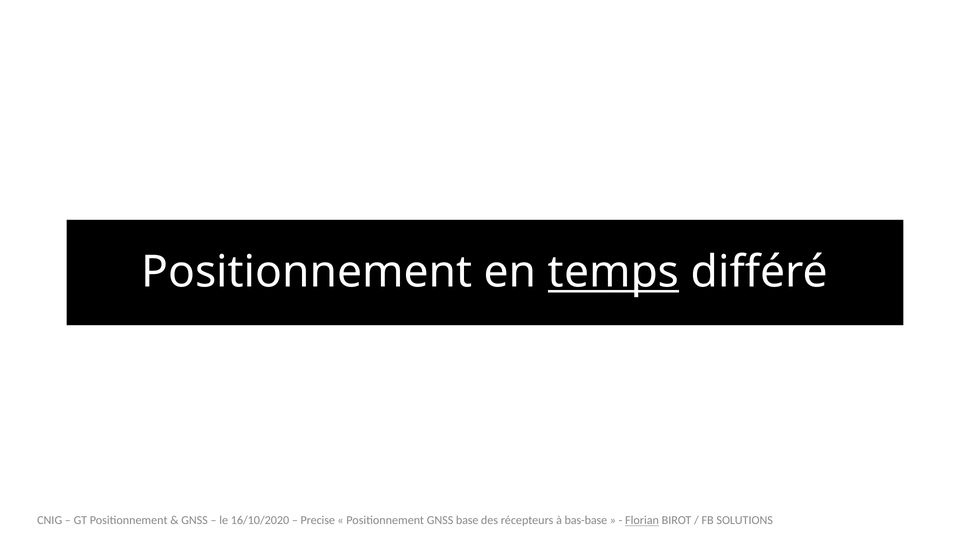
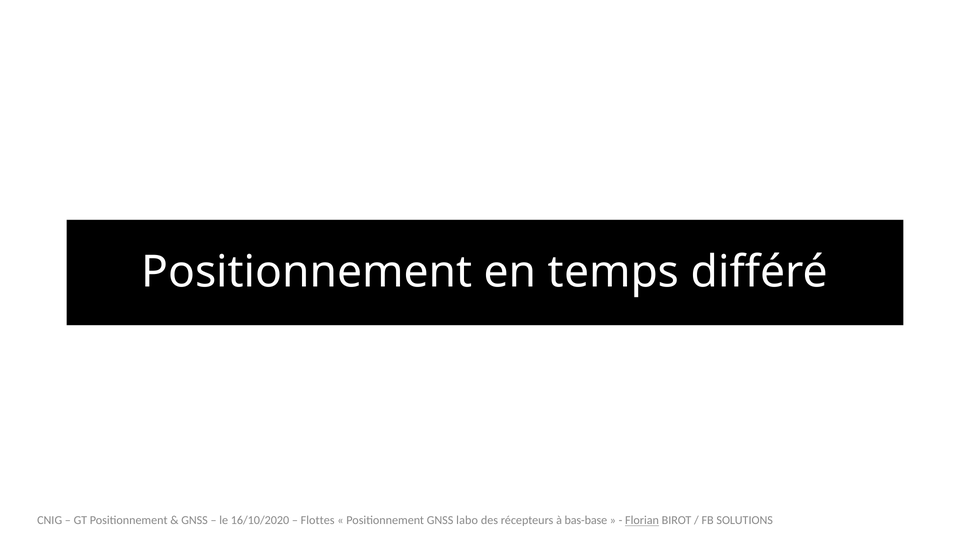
temps underline: present -> none (614, 273)
Precise: Precise -> Flottes (318, 521)
base: base -> labo (467, 521)
